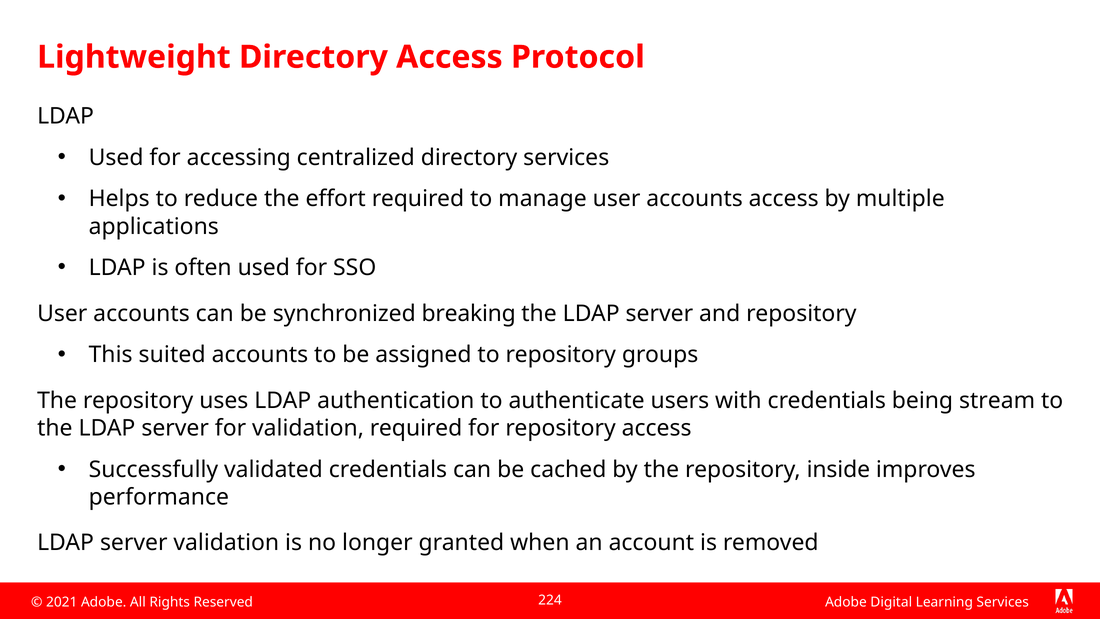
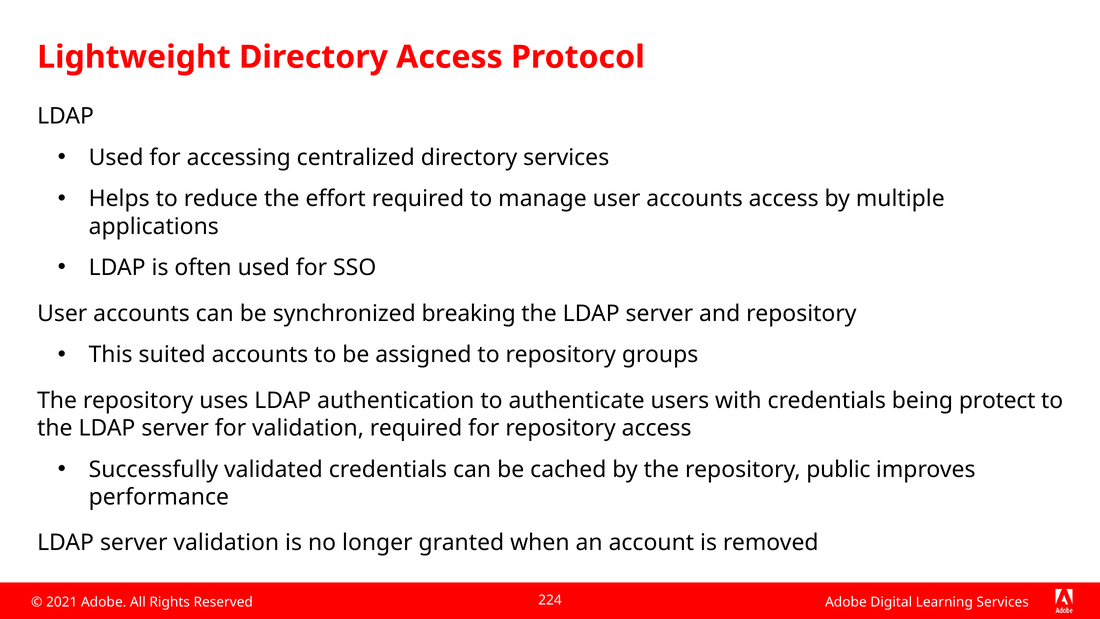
stream: stream -> protect (997, 401)
inside: inside -> public (838, 469)
